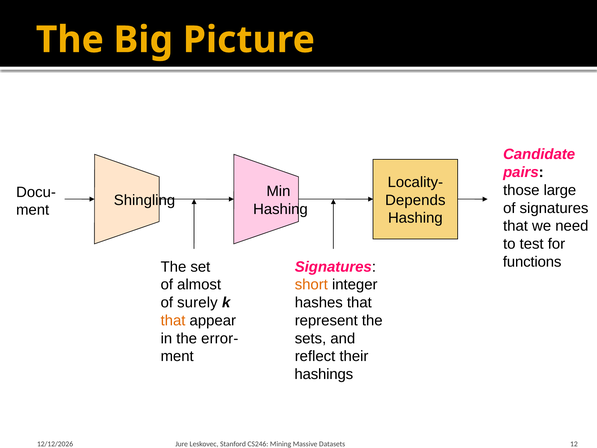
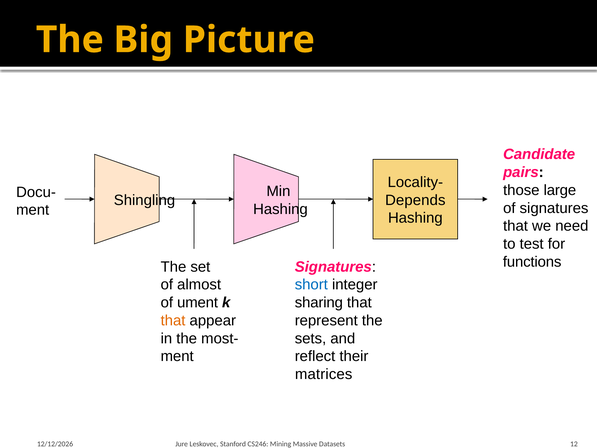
short colour: orange -> blue (311, 285)
surely: surely -> ument (198, 302)
hashes: hashes -> sharing (319, 302)
error-: error- -> most- (220, 338)
hashings: hashings -> matrices (324, 374)
